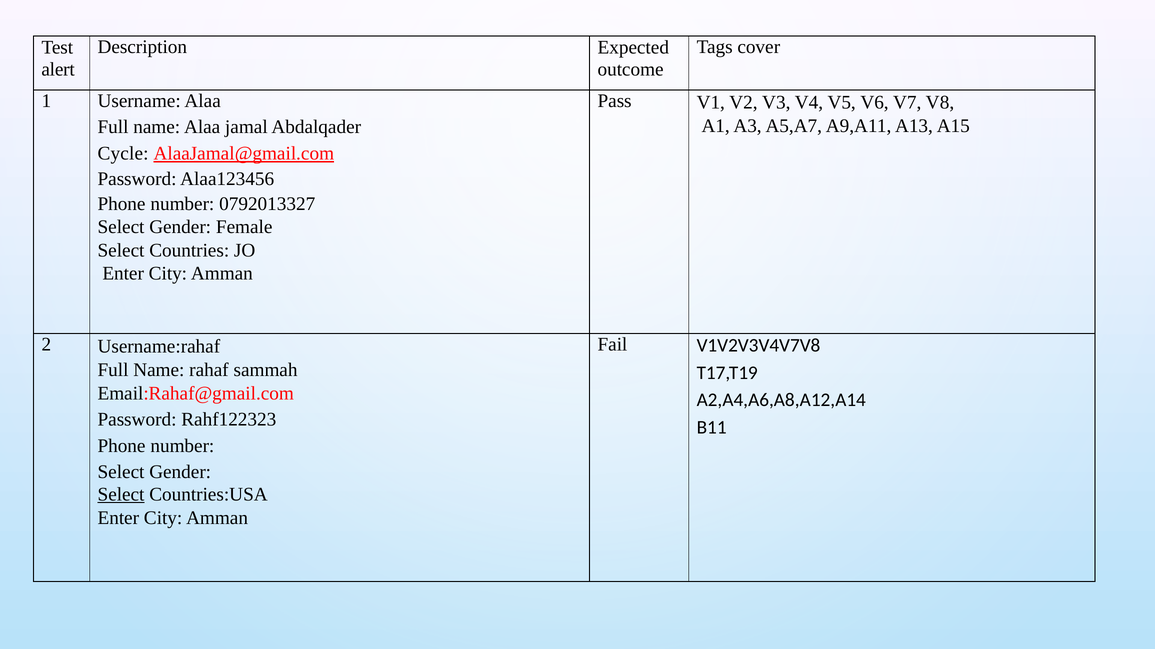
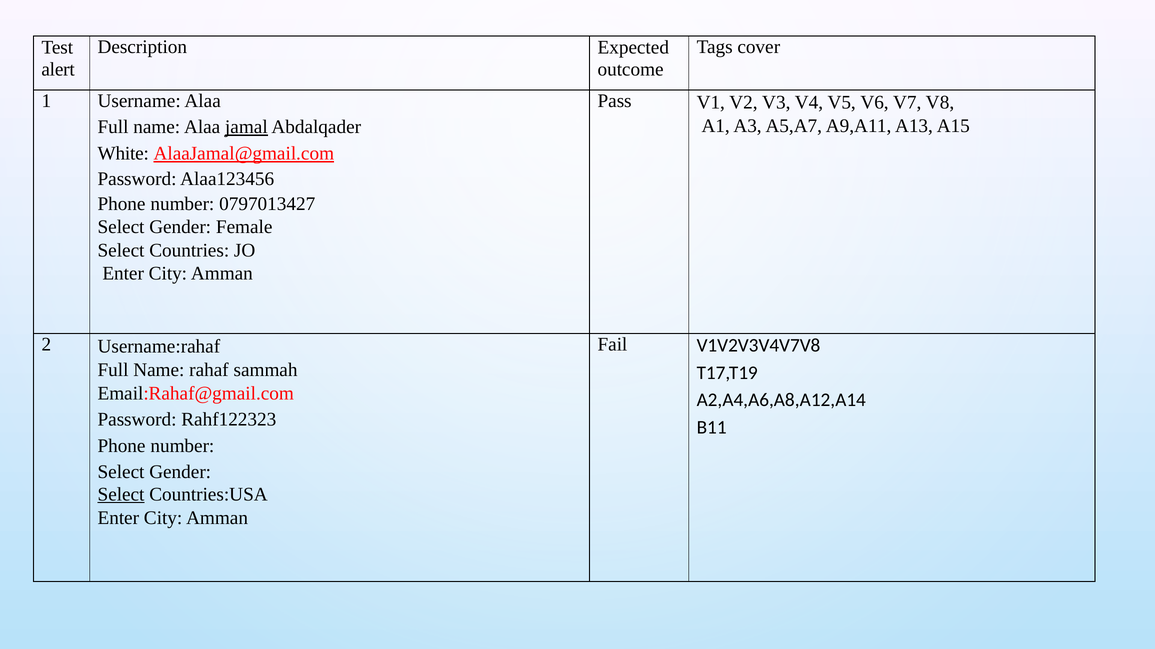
jamal underline: none -> present (246, 127)
Cycle: Cycle -> White (123, 153)
0792013327: 0792013327 -> 0797013427 (267, 204)
